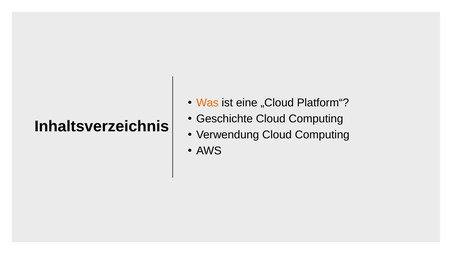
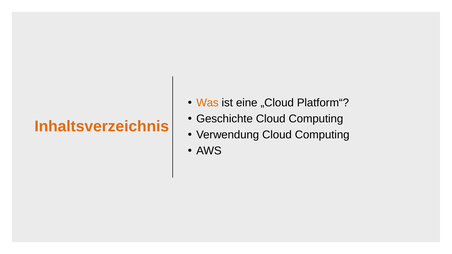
Inhaltsverzeichnis colour: black -> orange (102, 127)
